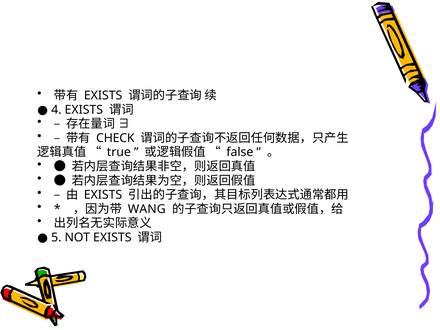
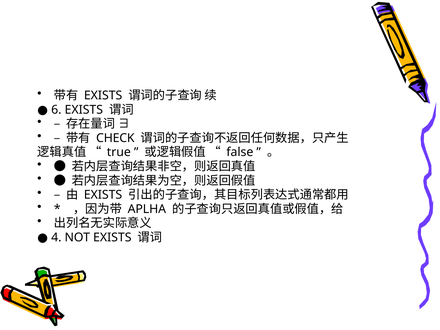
4: 4 -> 6 (56, 110)
WANG: WANG -> APLHA (147, 209)
5: 5 -> 4 (56, 237)
